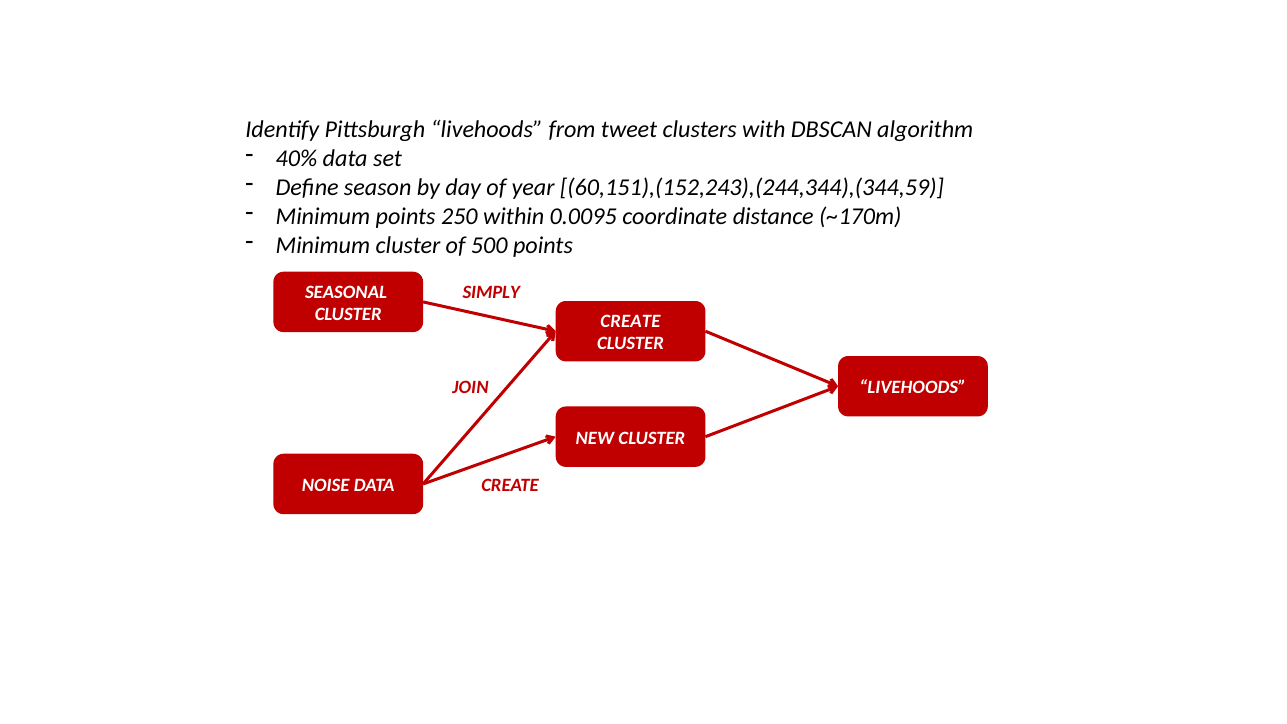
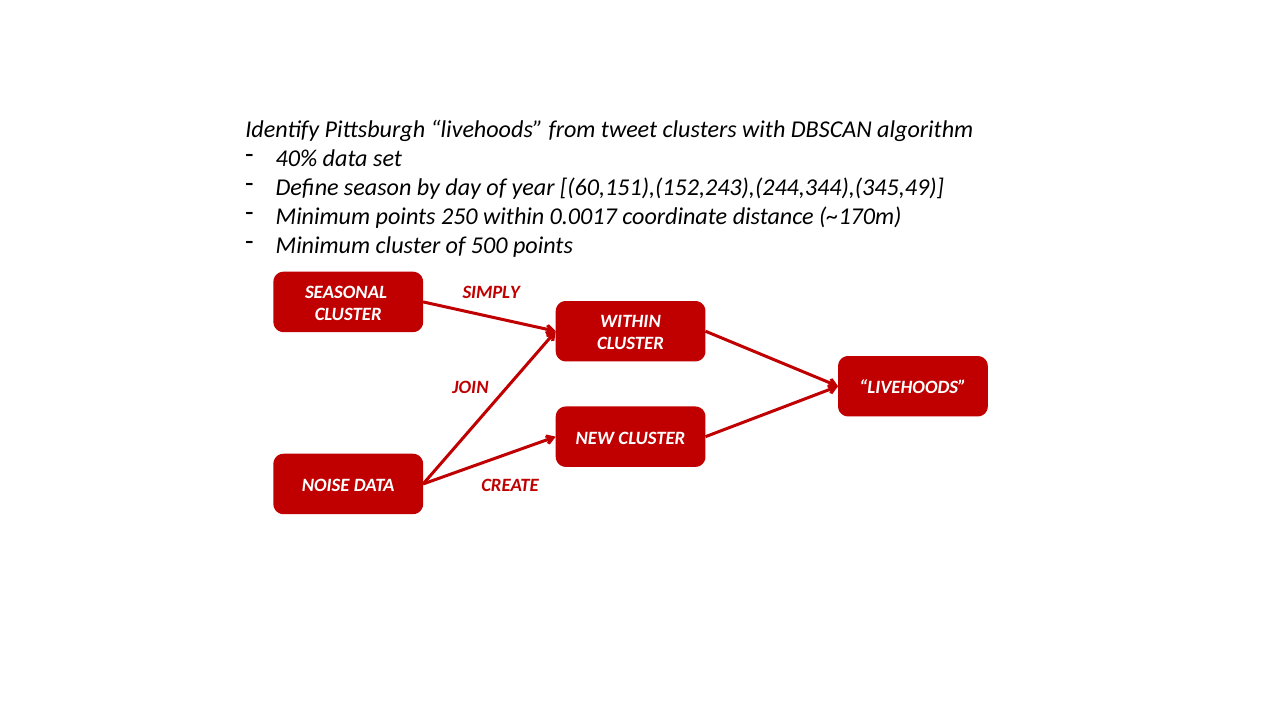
60,151),(152,243),(244,344),(344,59: 60,151),(152,243),(244,344),(344,59 -> 60,151),(152,243),(244,344),(345,49 (752, 188)
0.0095: 0.0095 -> 0.0017 (583, 217)
CREATE: CREATE -> WITHIN (630, 321)
